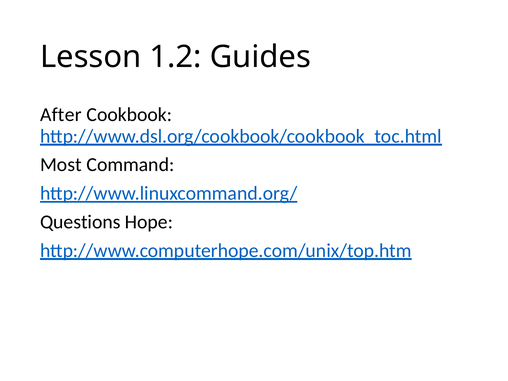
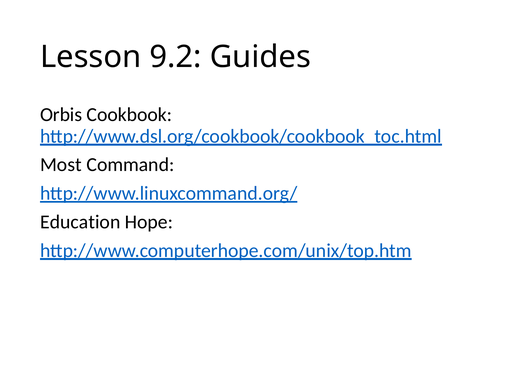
1.2: 1.2 -> 9.2 (176, 57)
After: After -> Orbis (61, 115)
Questions: Questions -> Education (80, 222)
